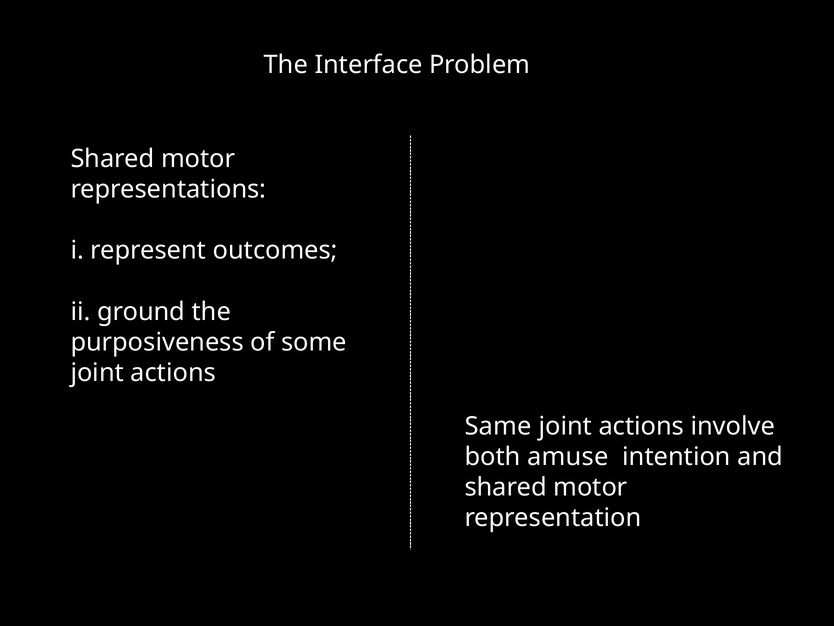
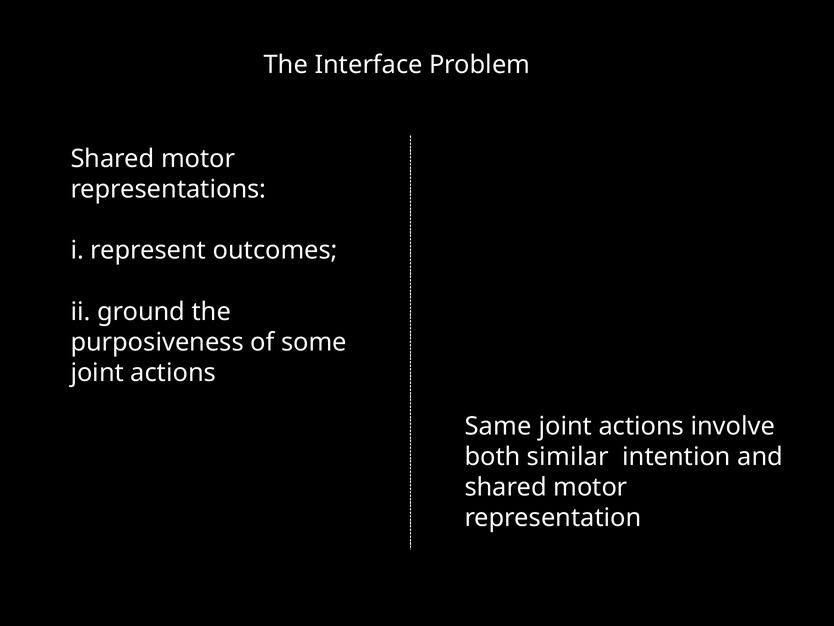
amuse: amuse -> similar (568, 456)
